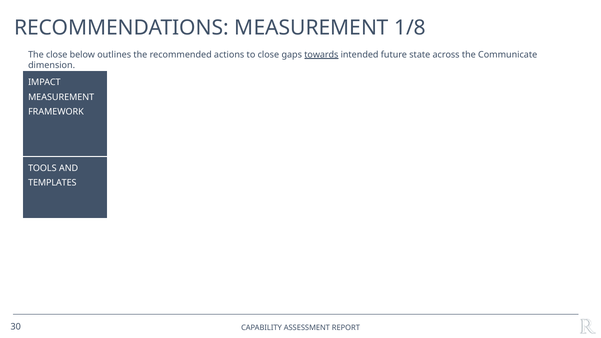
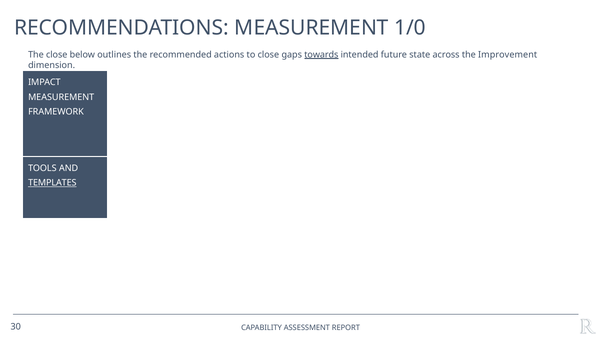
1/8: 1/8 -> 1/0 (410, 28)
Communicate: Communicate -> Improvement (508, 55)
TEMPLATES underline: none -> present (52, 183)
